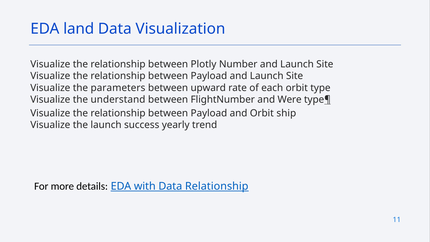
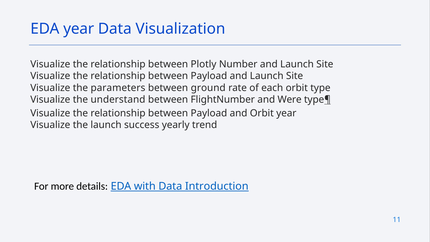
EDA land: land -> year (79, 29)
upward: upward -> ground (208, 88)
Orbit ship: ship -> year (286, 113)
Data Relationship: Relationship -> Introduction (217, 186)
